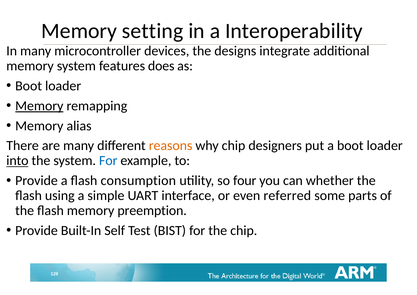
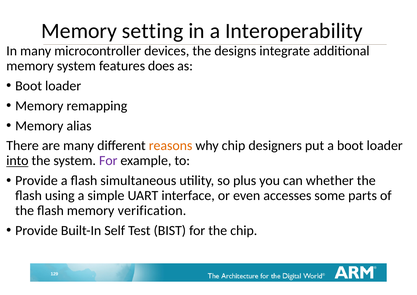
Memory underline: present -> none (39, 106)
For colour: blue -> purple (108, 161)
consumption: consumption -> simultaneous (138, 180)
four: four -> plus (245, 180)
referred: referred -> accesses (287, 195)
preemption: preemption -> verification (152, 210)
